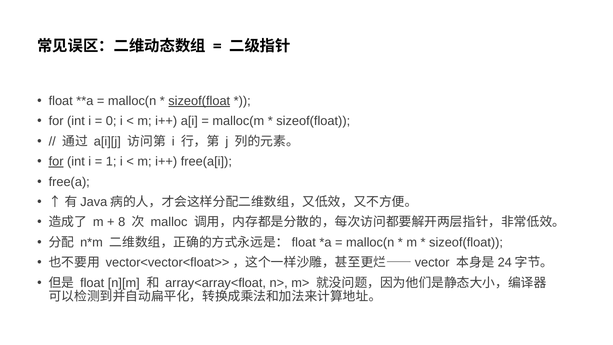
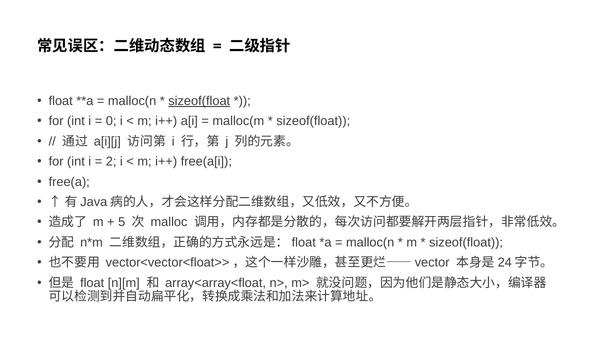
for underline: present -> none (56, 162)
1: 1 -> 2 (111, 162)
8: 8 -> 5 (122, 222)
